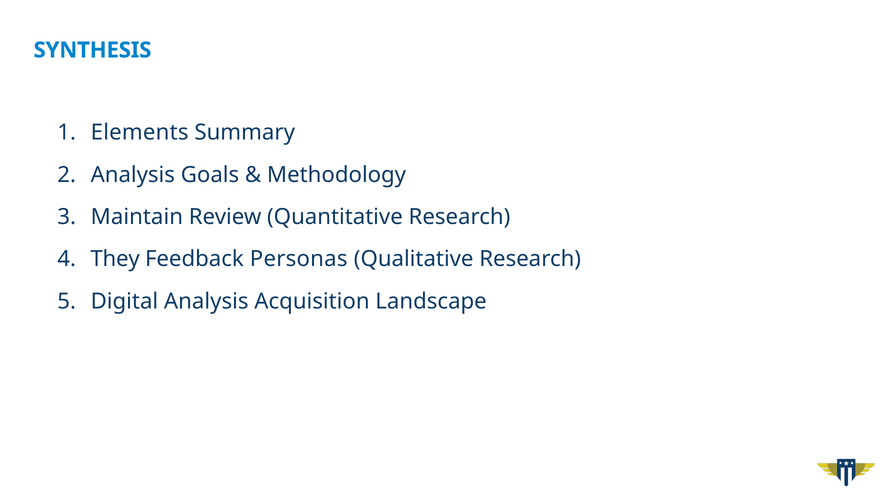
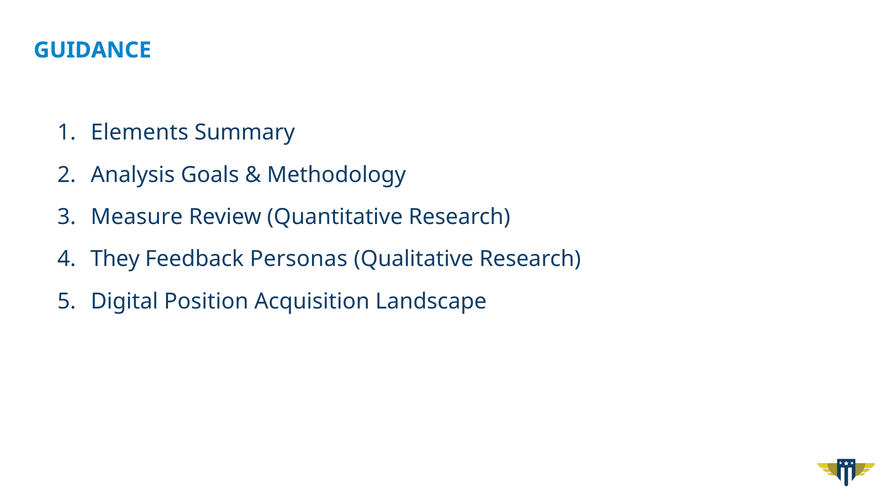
SYNTHESIS: SYNTHESIS -> GUIDANCE (92, 50)
Maintain: Maintain -> Measure (137, 217)
Digital Analysis: Analysis -> Position (206, 301)
